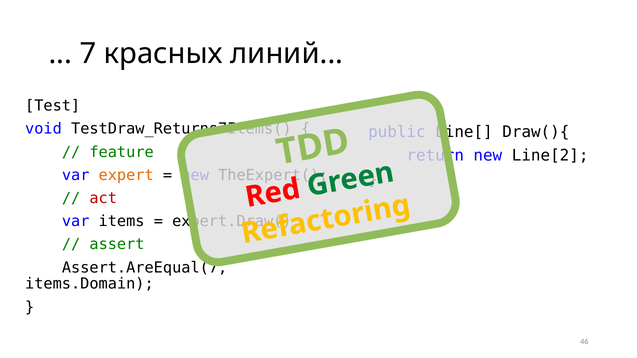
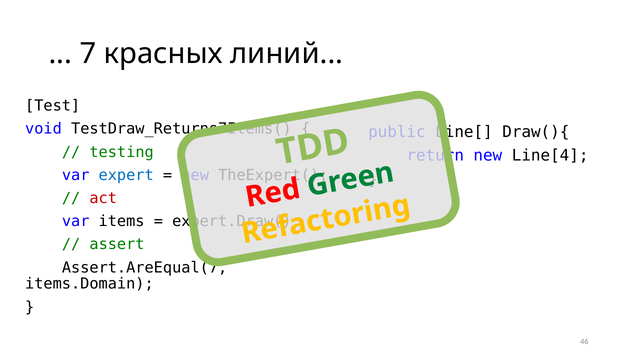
feature: feature -> testing (122, 152)
Line[2: Line[2 -> Line[4 (550, 156)
expert colour: orange -> blue (126, 175)
